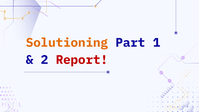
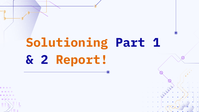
Report colour: red -> orange (82, 60)
